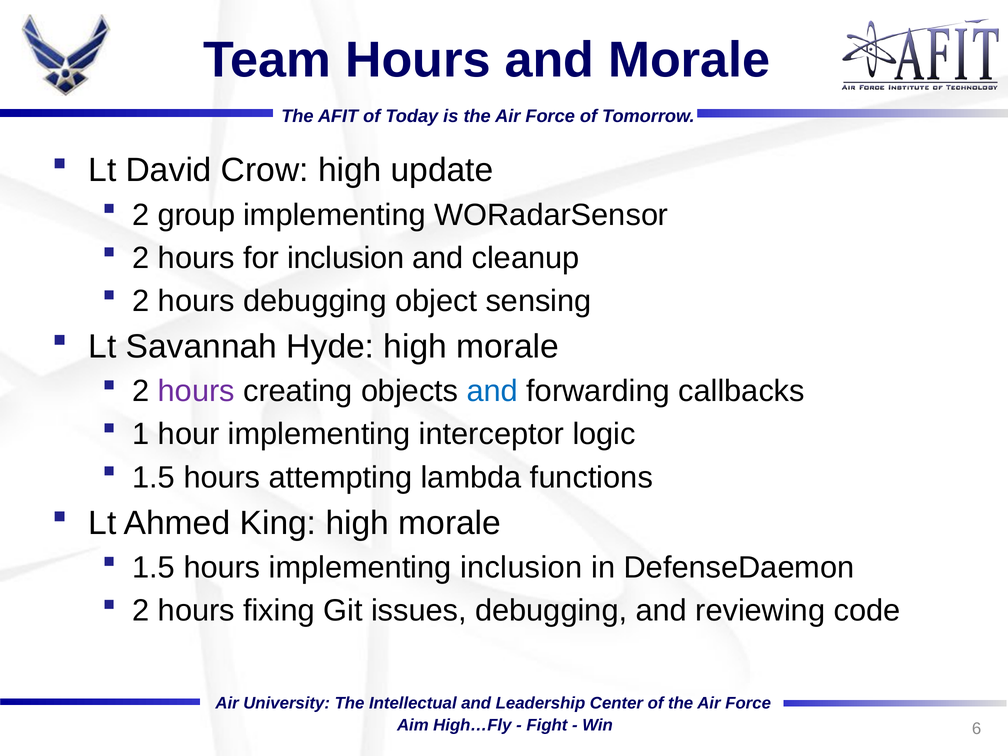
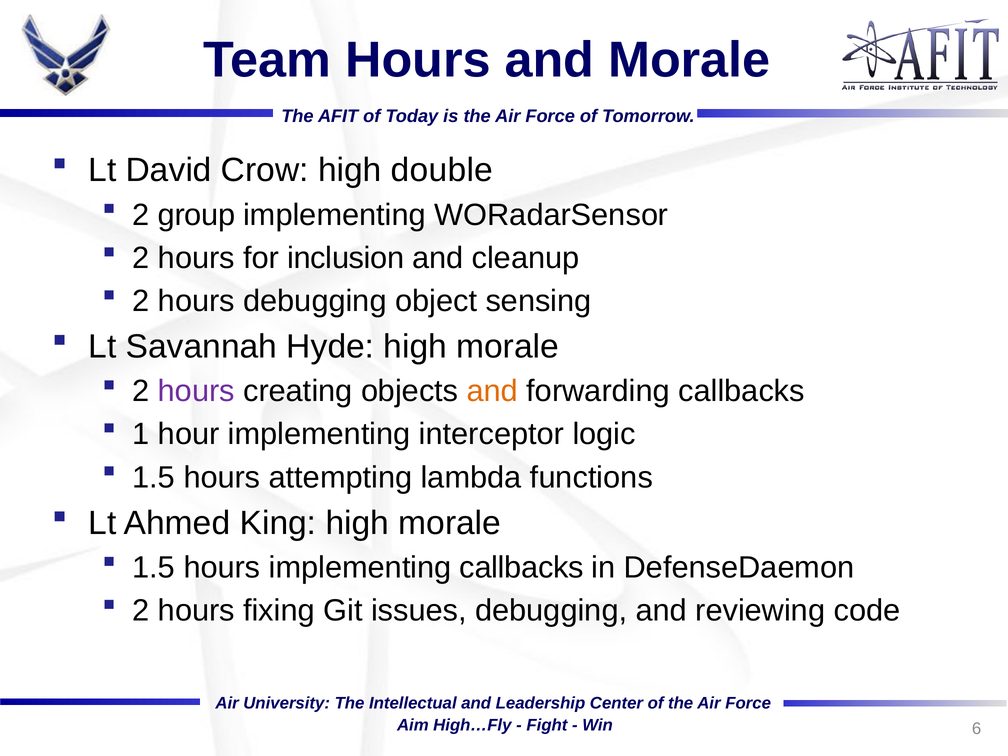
update: update -> double (442, 170)
and colour: blue -> orange (492, 391)
implementing inclusion: inclusion -> callbacks (522, 567)
